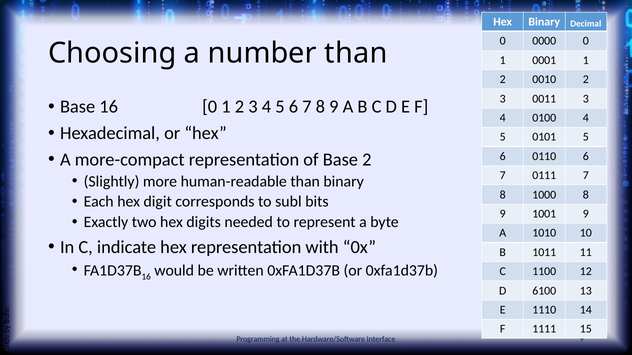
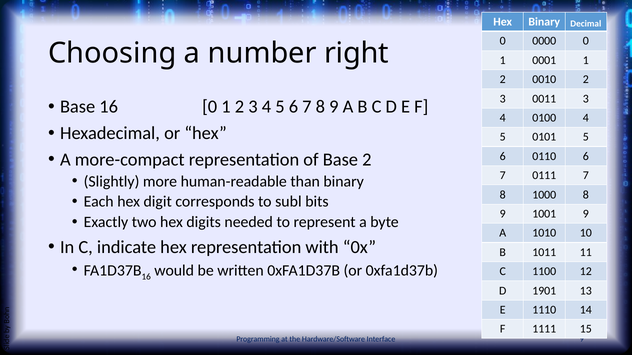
number than: than -> right (356, 53)
6100: 6100 -> 1901 (544, 291)
